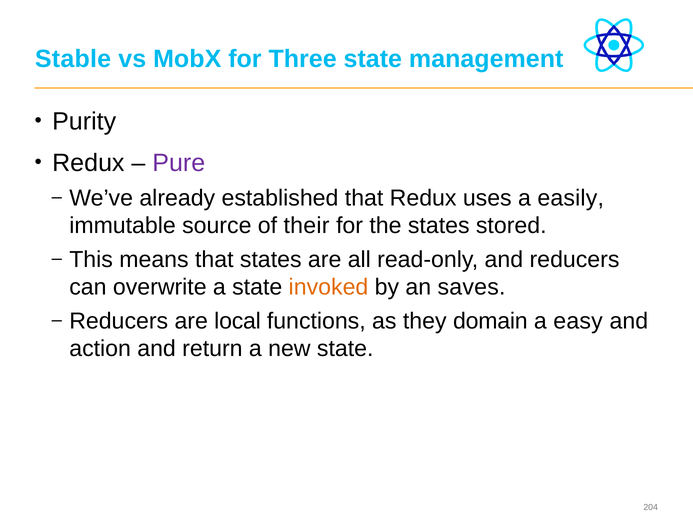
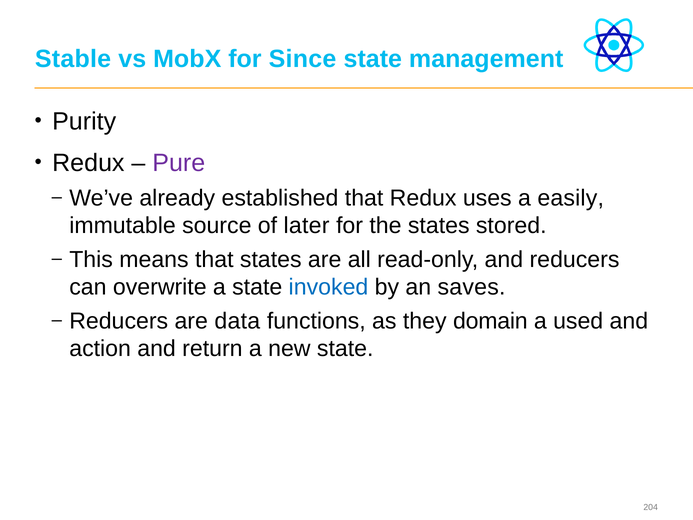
Three: Three -> Since (303, 59)
their: their -> later (307, 226)
invoked colour: orange -> blue (328, 287)
local: local -> data (237, 321)
easy: easy -> used (578, 321)
